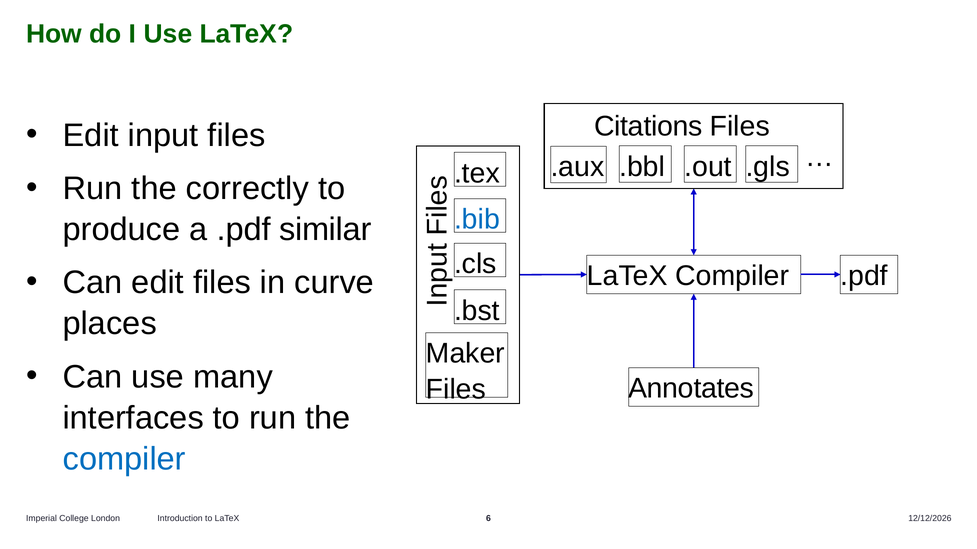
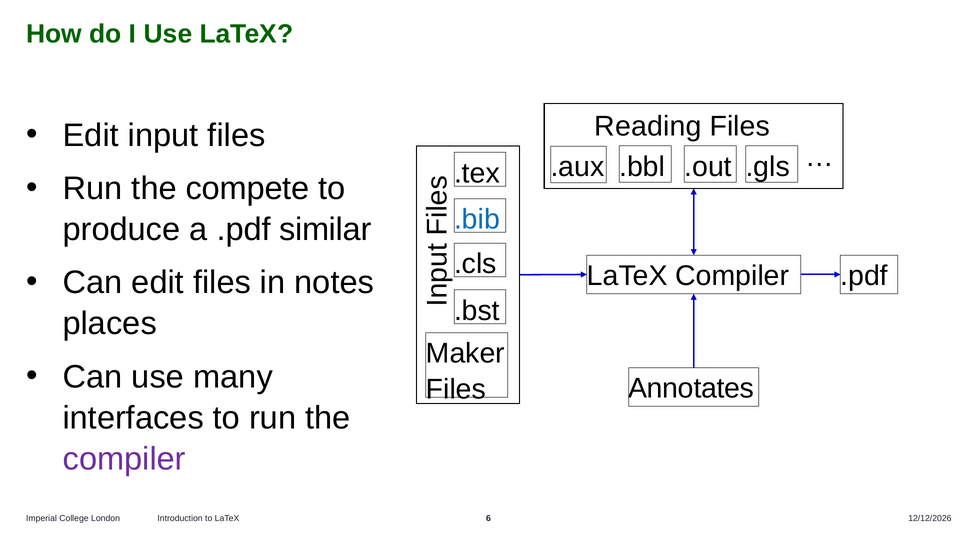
Citations: Citations -> Reading (648, 127)
correctly: correctly -> compete (248, 189)
curve: curve -> notes (334, 283)
compiler colour: blue -> purple (124, 459)
